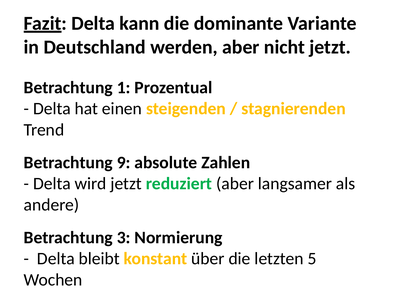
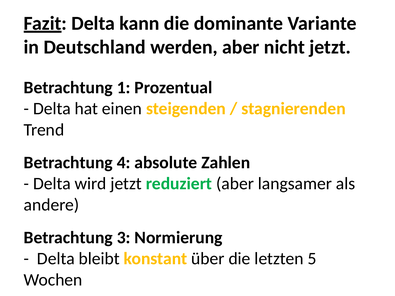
9: 9 -> 4 (124, 163)
